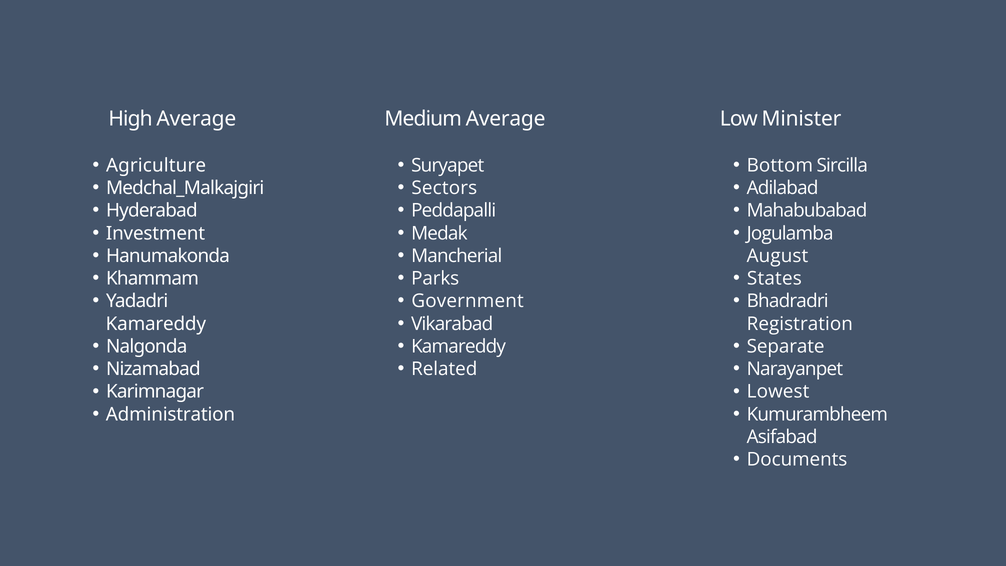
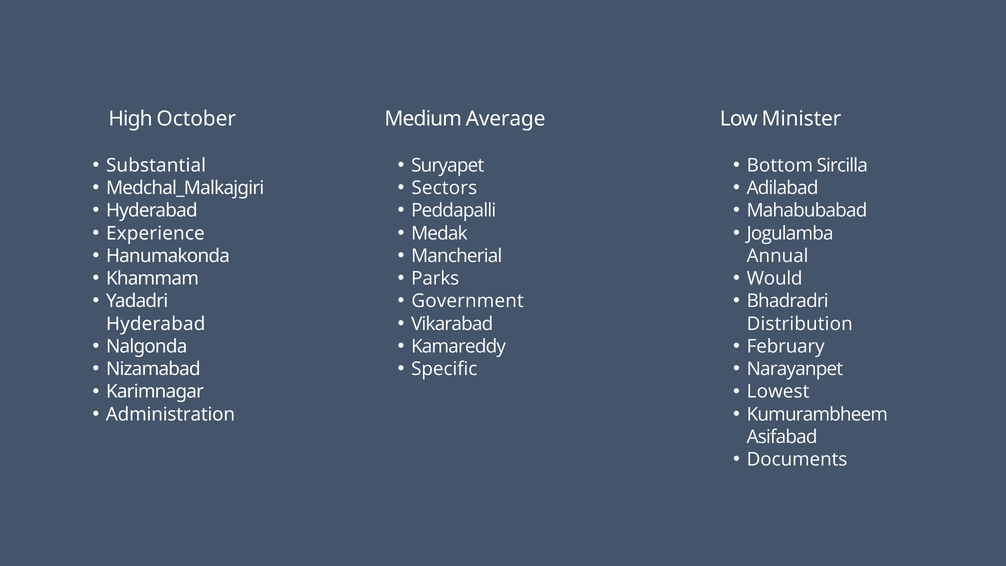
High Average: Average -> October (196, 119)
Agriculture: Agriculture -> Substantial (156, 165)
Investment: Investment -> Experience (155, 233)
August: August -> Annual (778, 256)
States: States -> Would (775, 279)
Registration: Registration -> Distribution (800, 324)
Kamareddy: Kamareddy -> Hyderabad (156, 324)
Separate: Separate -> February (786, 346)
Related: Related -> Specific (444, 369)
